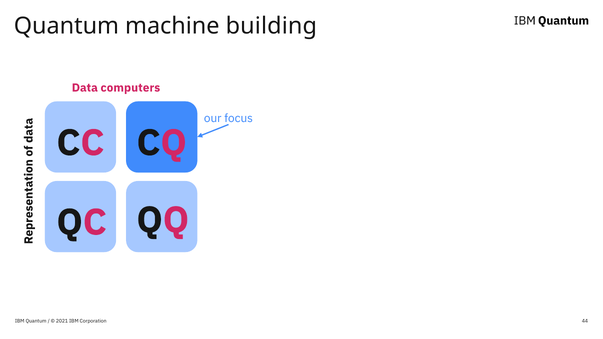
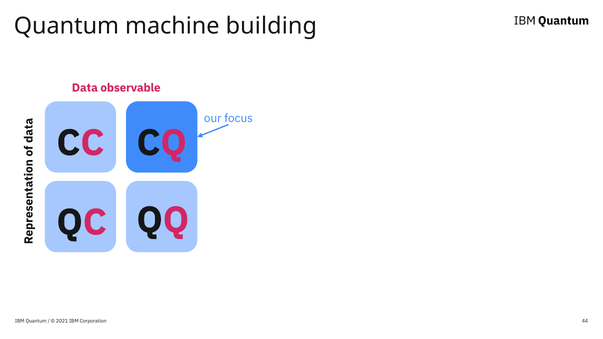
computers: computers -> observable (130, 88)
